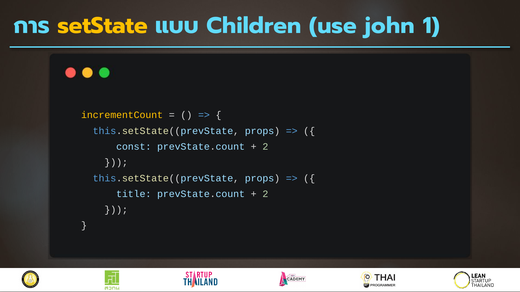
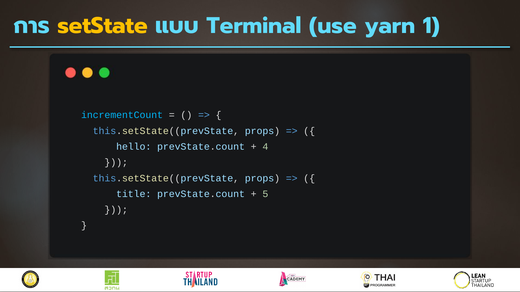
Children: Children -> Terminal (254, 26)
john: john -> yarn (390, 26)
incrementCount colour: yellow -> light blue (122, 115)
const: const -> hello (134, 147)
2: 2 -> 4 (265, 147)
2: 2 -> 5 (265, 194)
